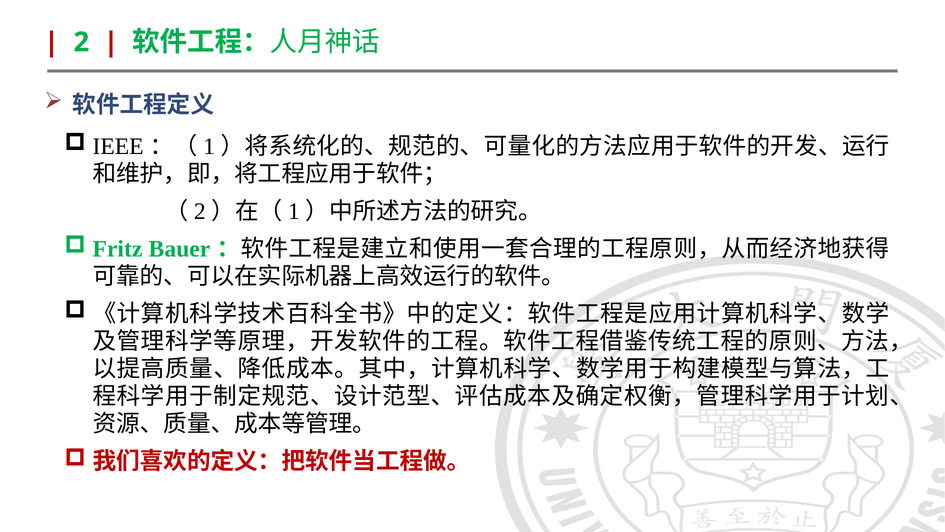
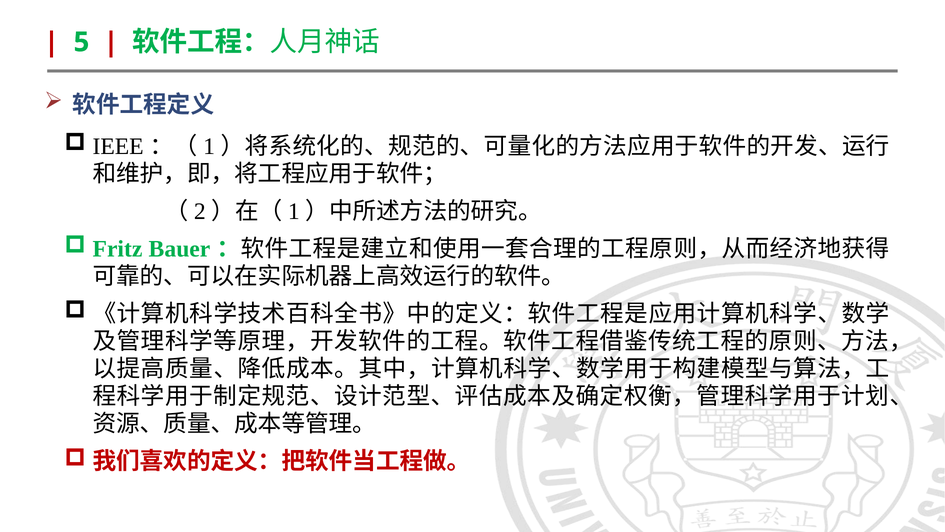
2: 2 -> 5 (81, 42)
